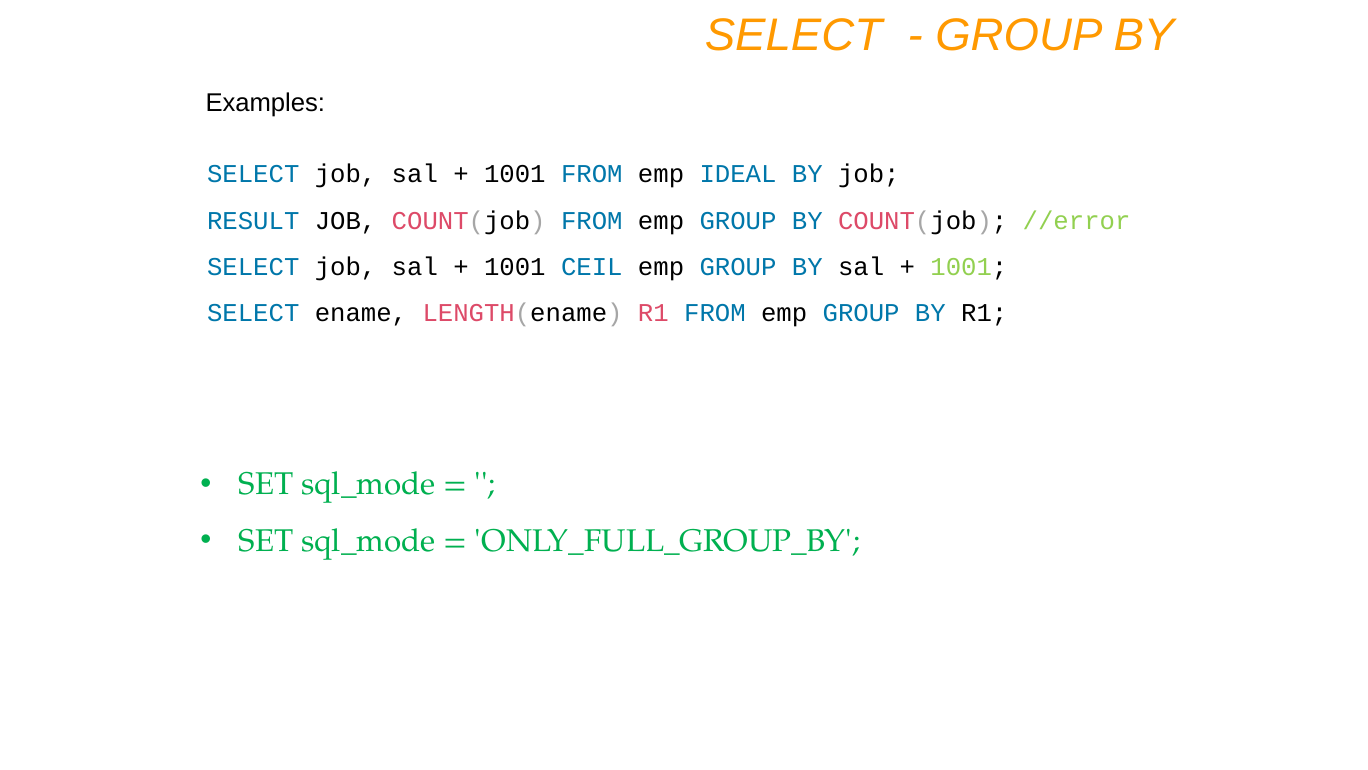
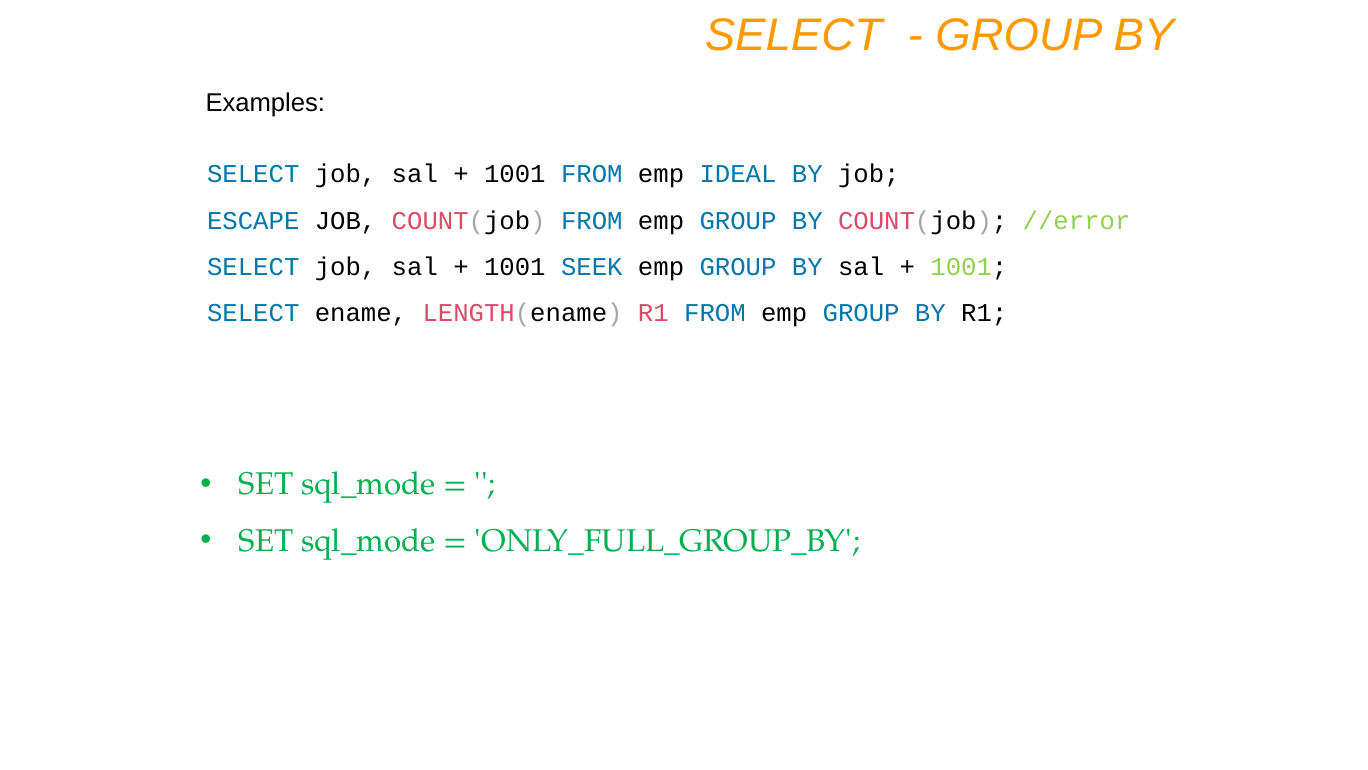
RESULT: RESULT -> ESCAPE (253, 221)
CEIL: CEIL -> SEEK (592, 267)
